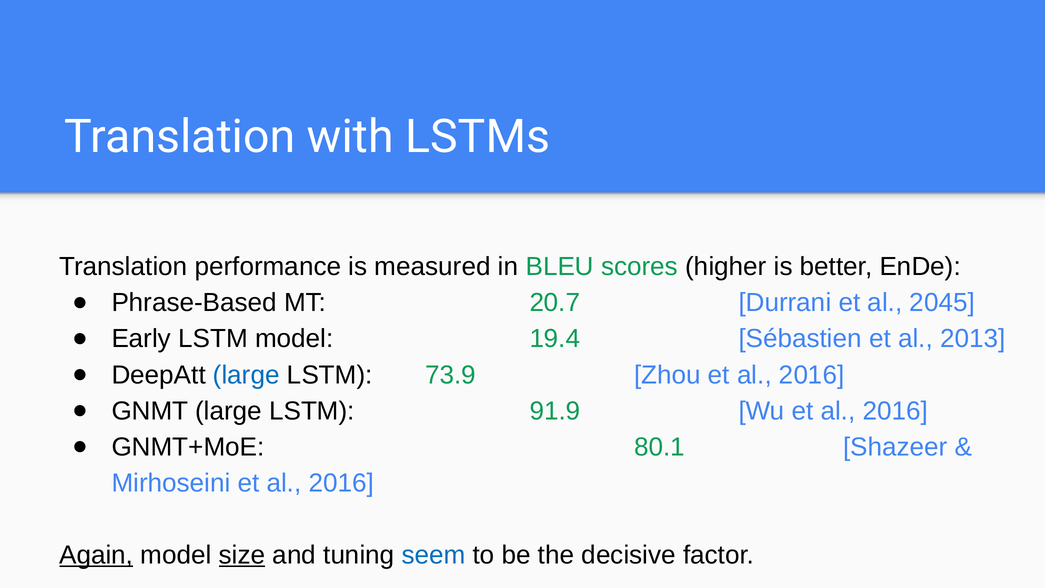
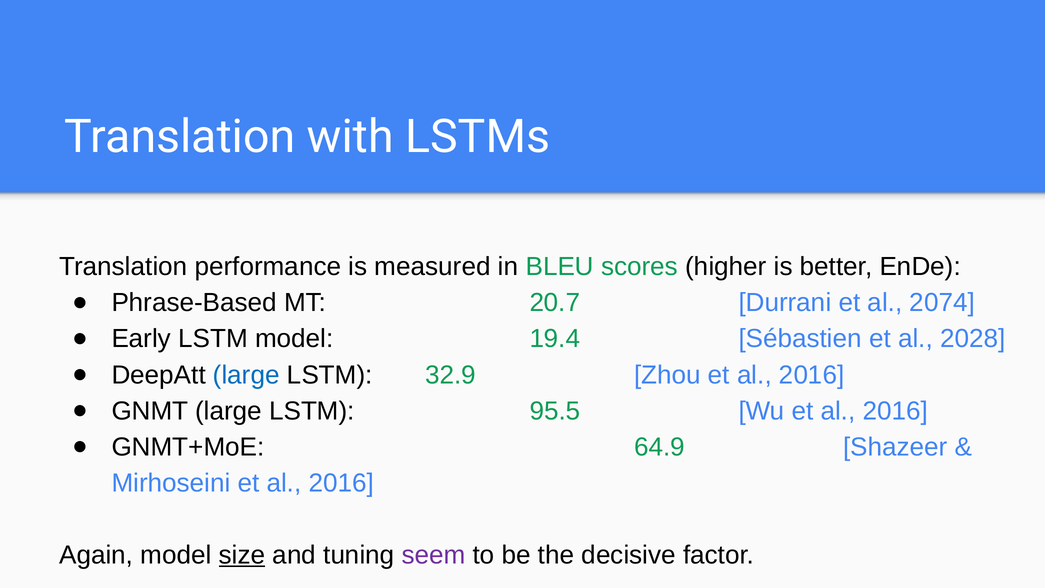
2045: 2045 -> 2074 (942, 303)
2013: 2013 -> 2028 (973, 339)
73.9: 73.9 -> 32.9 (450, 375)
91.9: 91.9 -> 95.5 (555, 411)
80.1: 80.1 -> 64.9 (659, 447)
Again underline: present -> none (96, 555)
seem colour: blue -> purple (433, 555)
